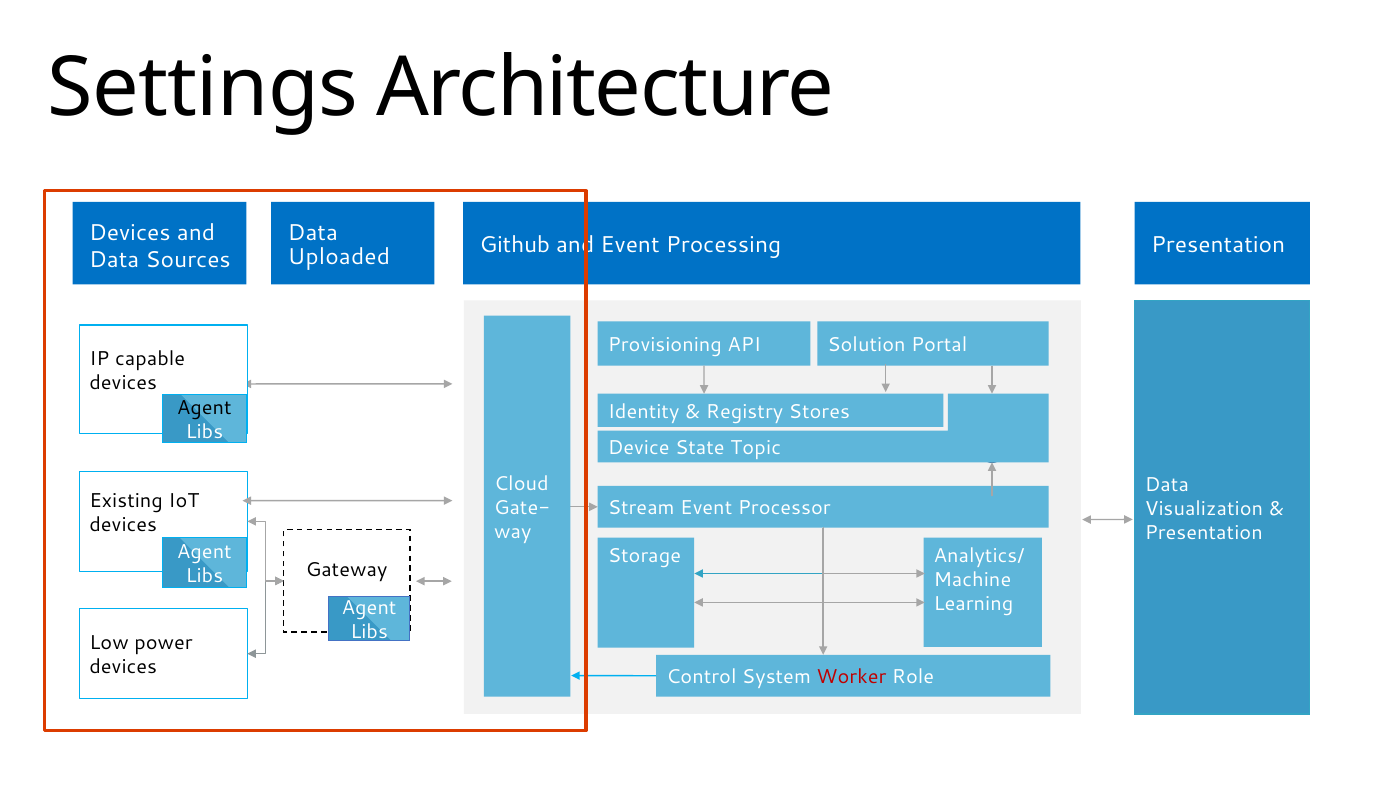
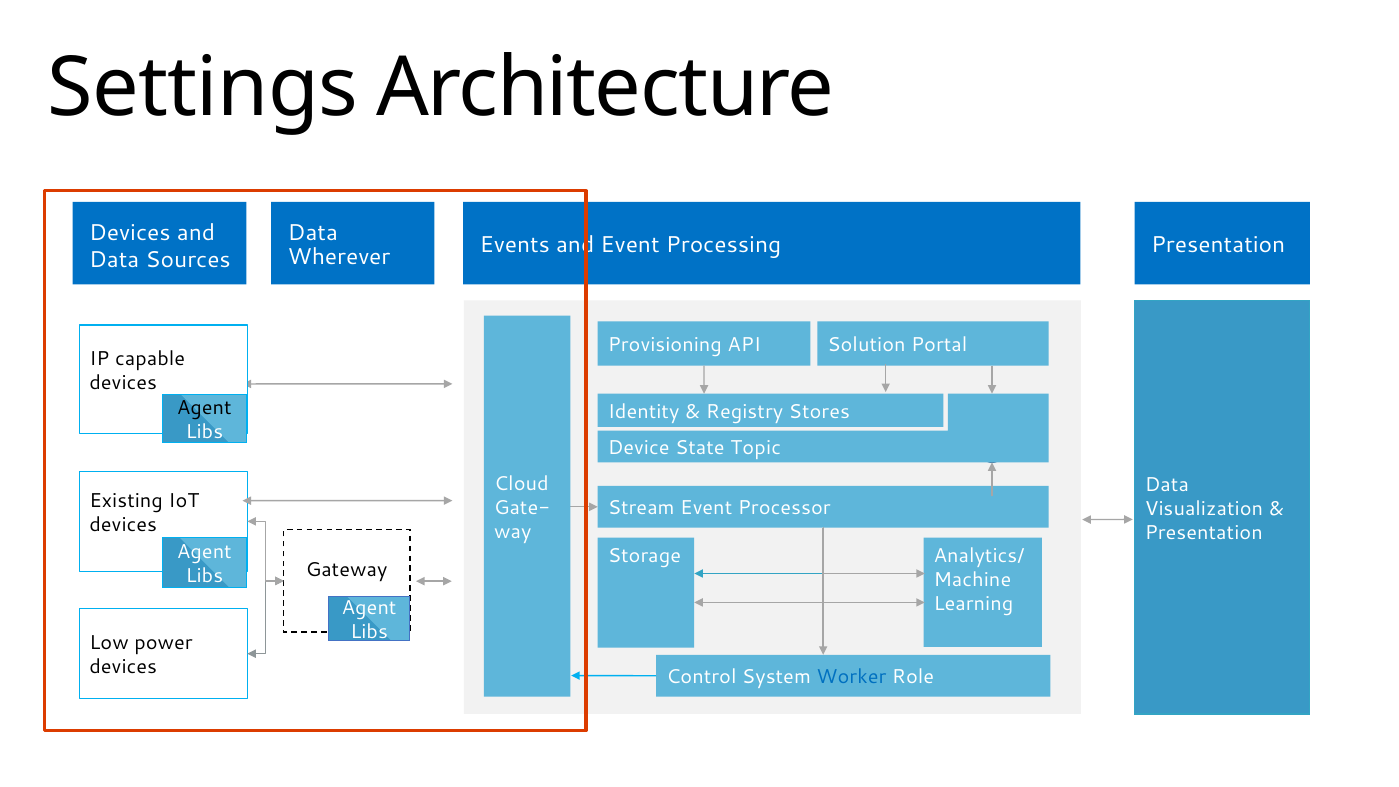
Github: Github -> Events (515, 245)
Uploaded: Uploaded -> Wherever (339, 257)
Worker colour: red -> blue (851, 677)
